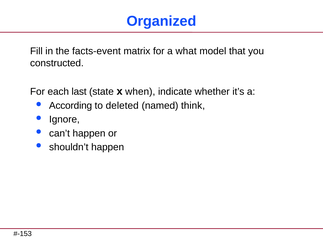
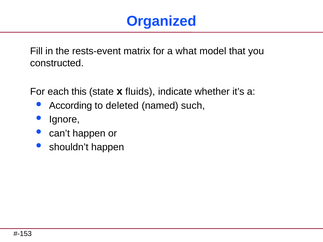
facts-event: facts-event -> rests-event (97, 51)
last: last -> this (79, 92)
when: when -> fluids (140, 92)
think: think -> such (193, 106)
